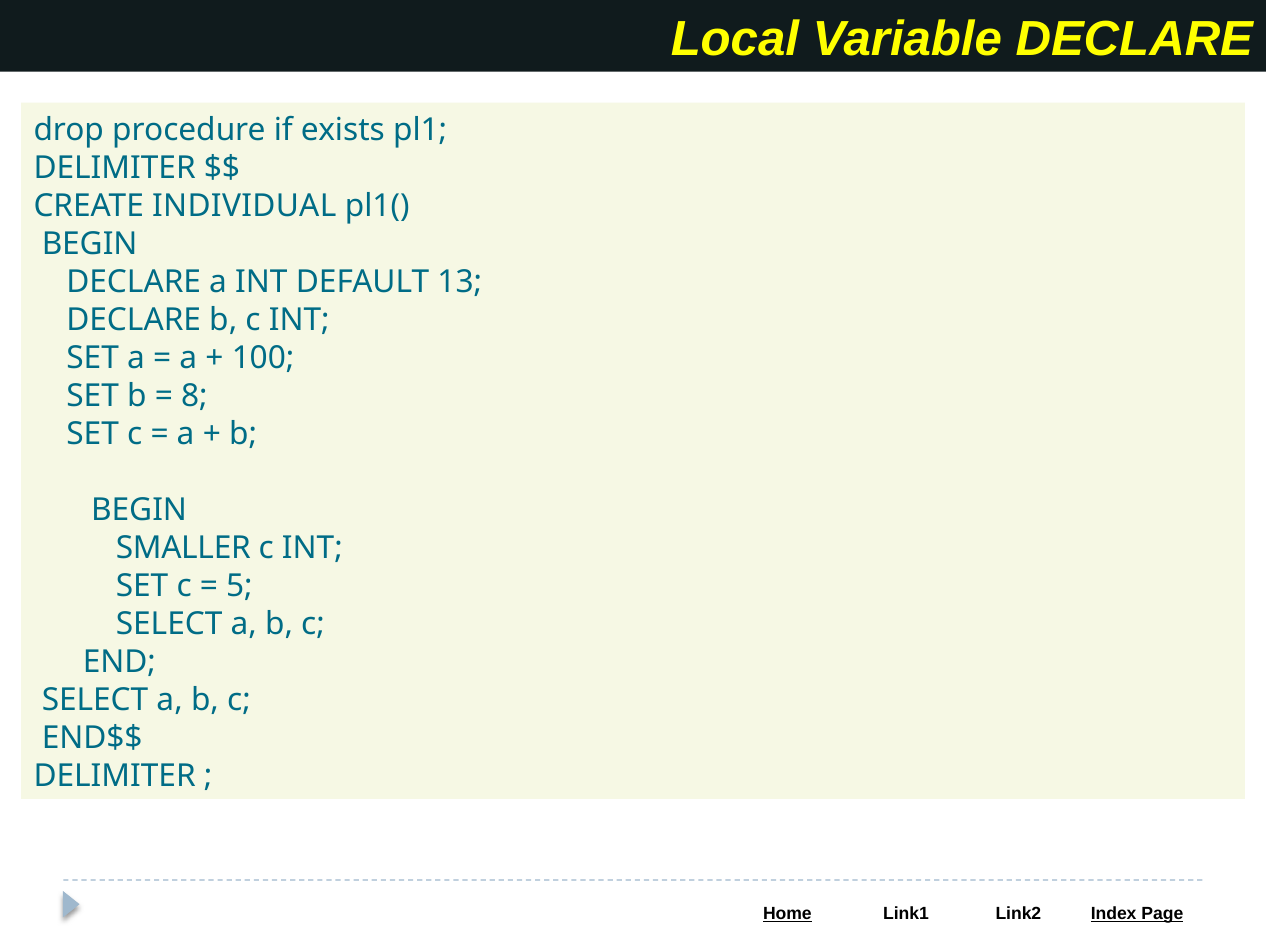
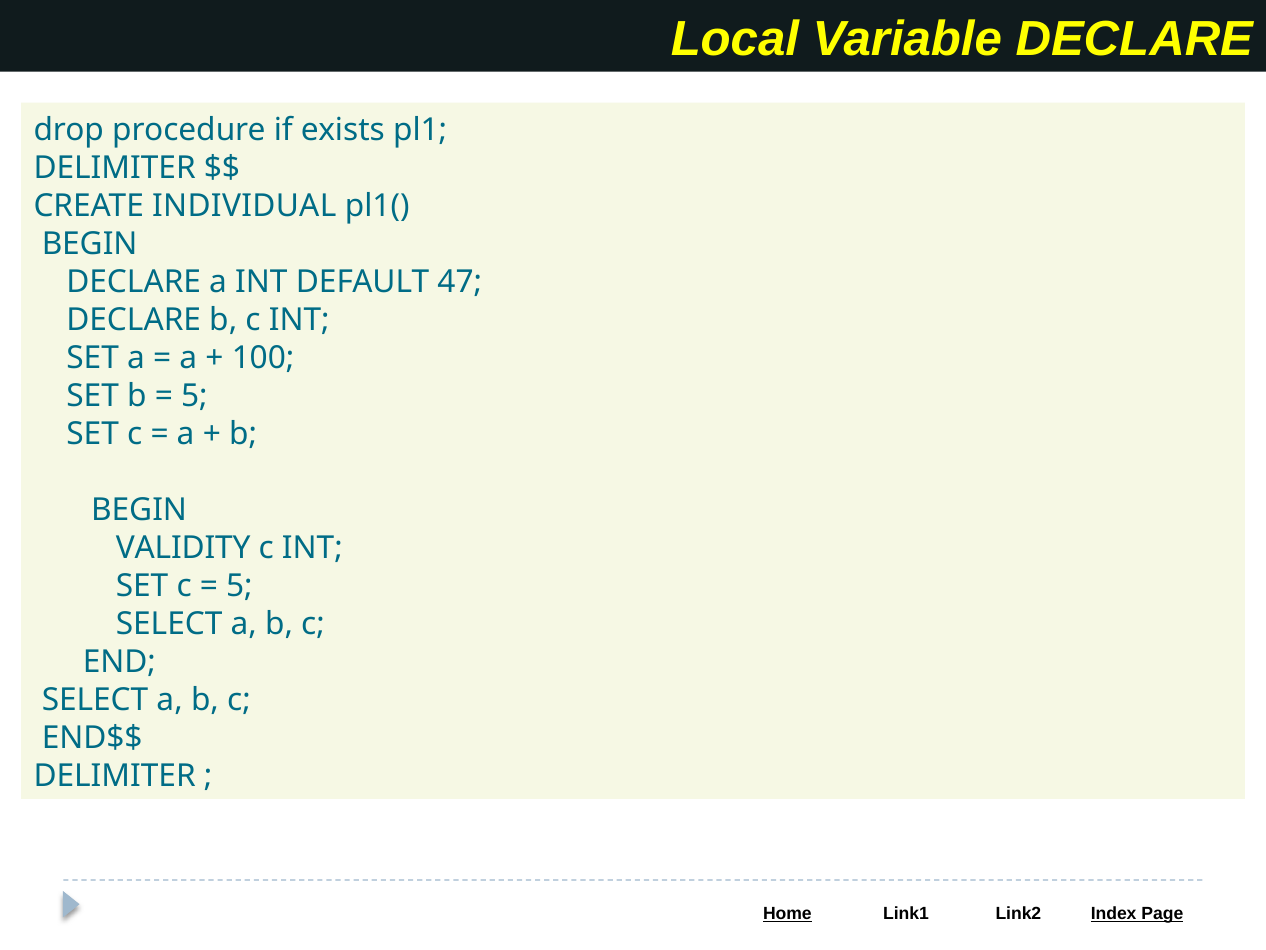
13: 13 -> 47 (460, 282)
8: 8 -> 5 (194, 396)
SMALLER: SMALLER -> VALIDITY (183, 548)
